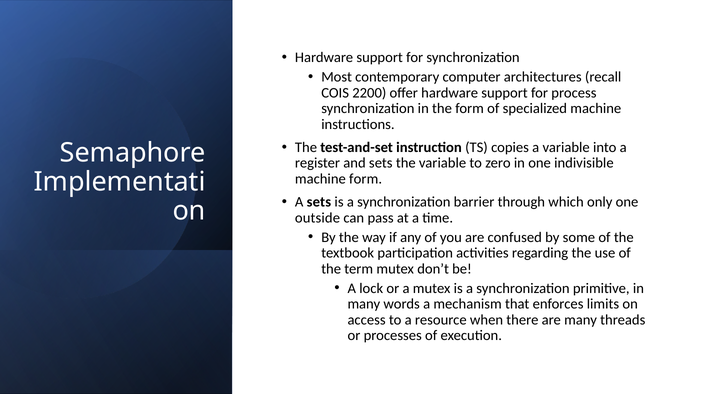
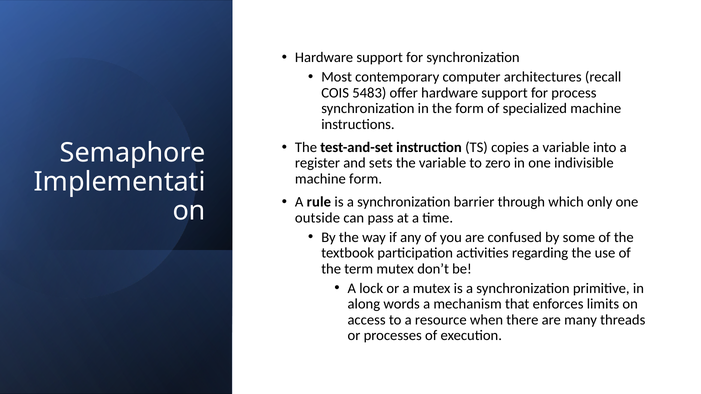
2200: 2200 -> 5483 (369, 93)
A sets: sets -> rule (319, 202)
many: many -> along (364, 304)
